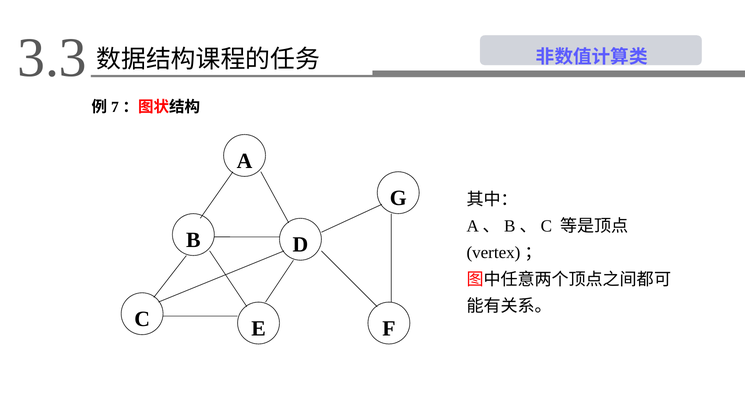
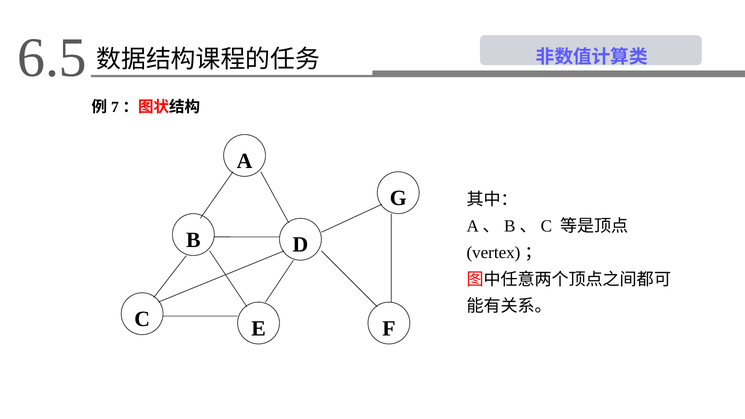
3.3: 3.3 -> 6.5 (52, 58)
